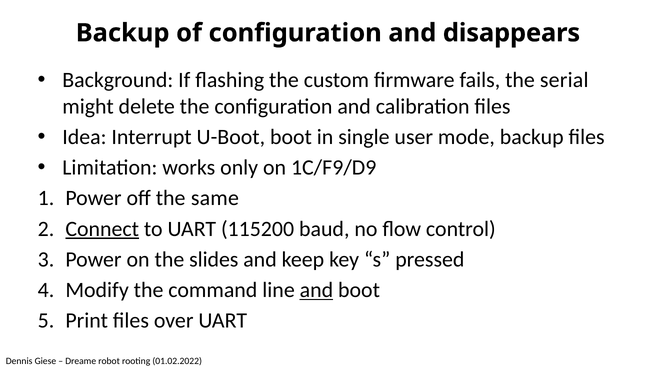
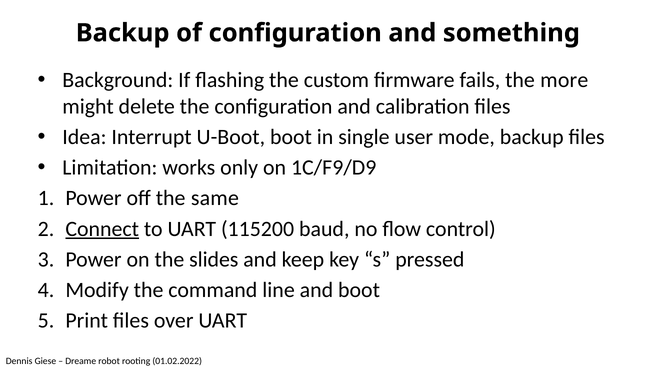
disappears: disappears -> something (511, 33)
serial: serial -> more (564, 80)
and underline: present -> none (316, 290)
